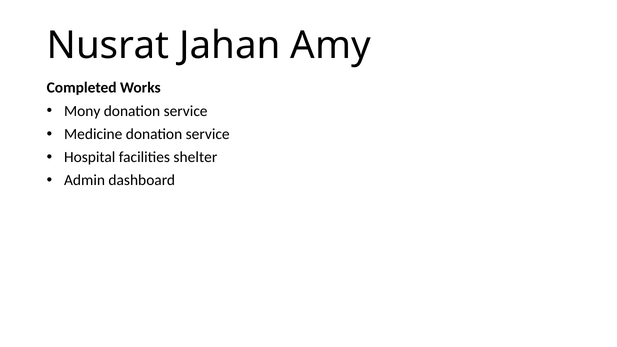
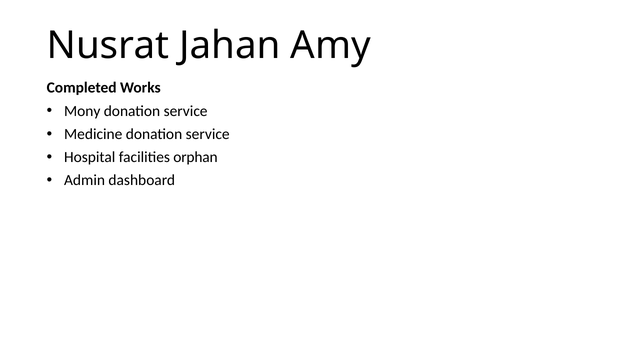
shelter: shelter -> orphan (195, 157)
